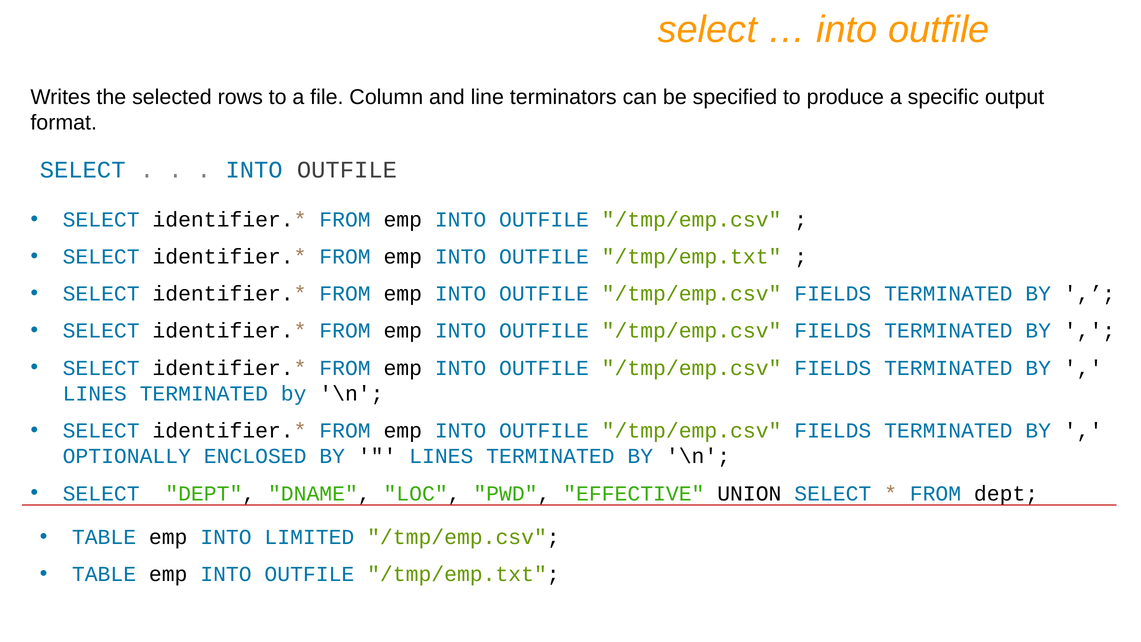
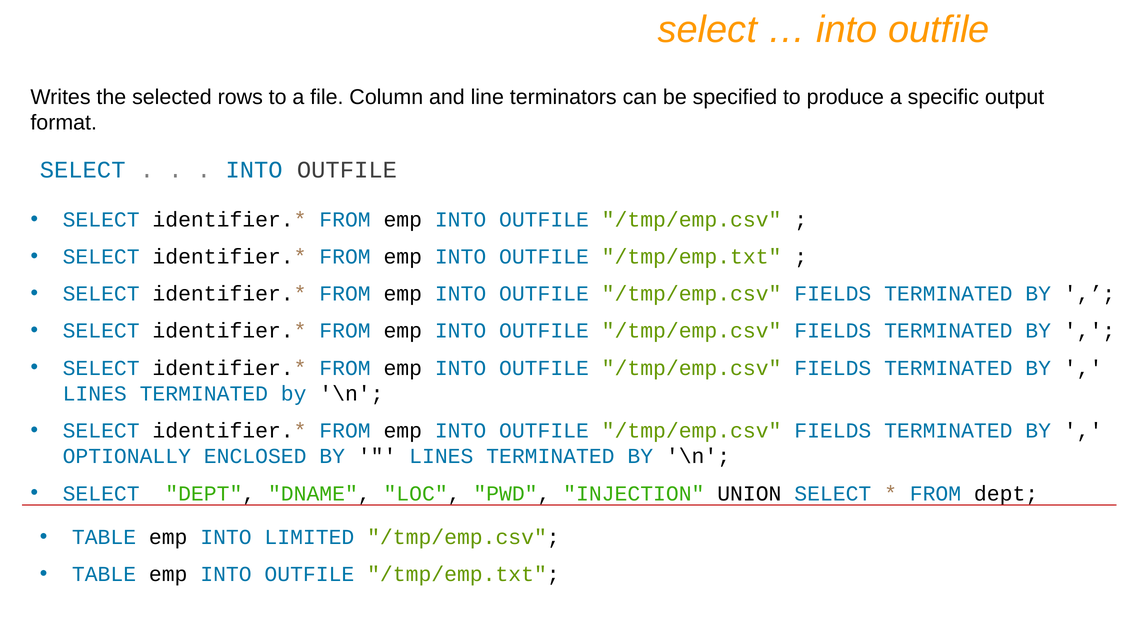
EFFECTIVE: EFFECTIVE -> INJECTION (634, 493)
